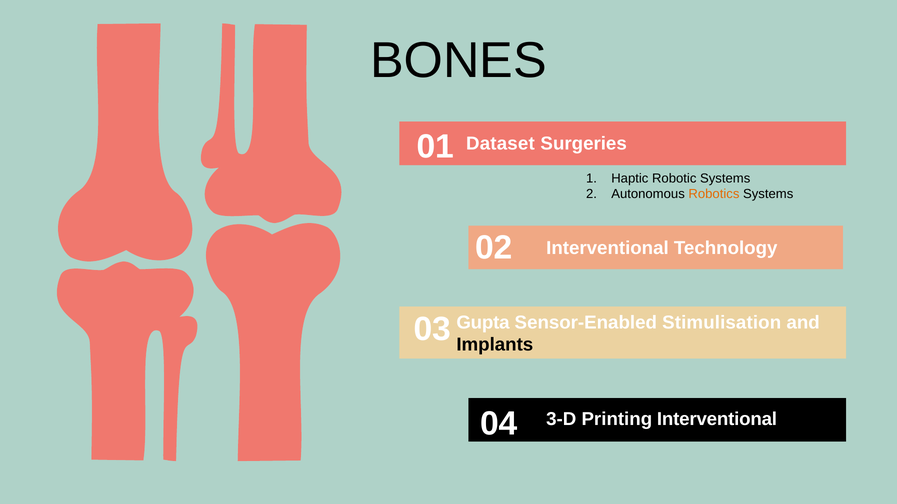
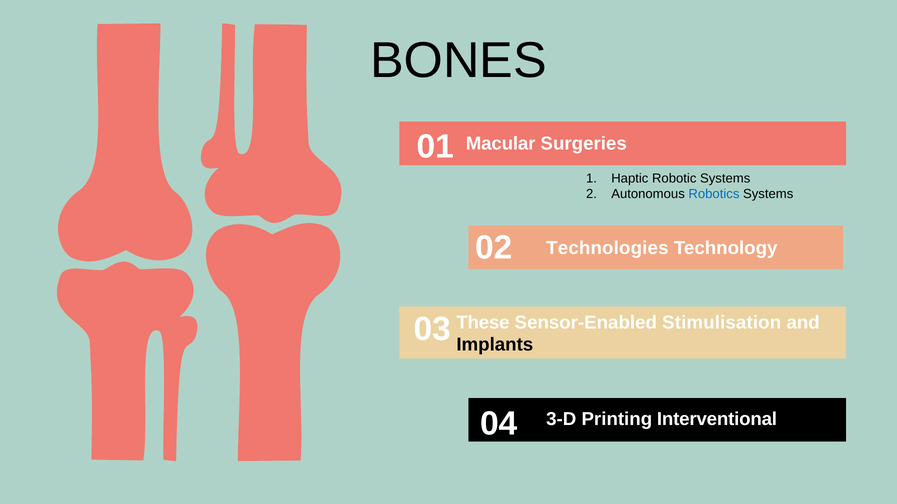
Dataset: Dataset -> Macular (501, 144)
Robotics colour: orange -> blue (714, 194)
Interventional: Interventional -> Technologies (607, 249)
Gupta: Gupta -> These (483, 323)
